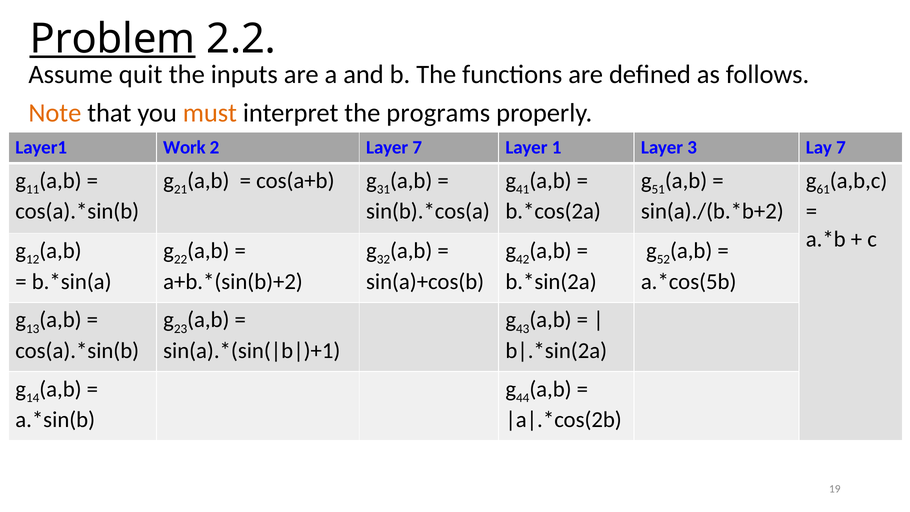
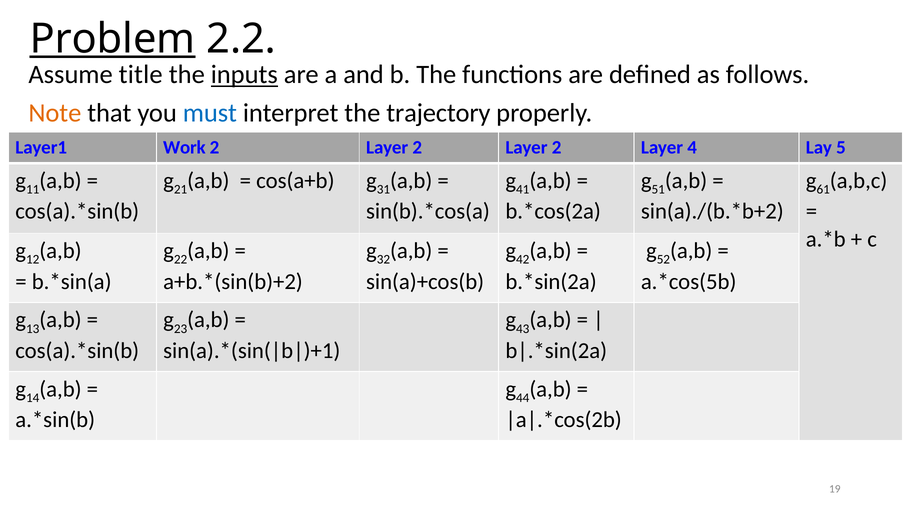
quit: quit -> title (141, 75)
inputs underline: none -> present (244, 75)
must colour: orange -> blue (210, 113)
programs: programs -> trajectory (438, 113)
7: 7 -> 2 (417, 148)
1: 1 -> 2 (557, 148)
3: 3 -> 4 (692, 148)
Lay 7: 7 -> 5 (841, 148)
